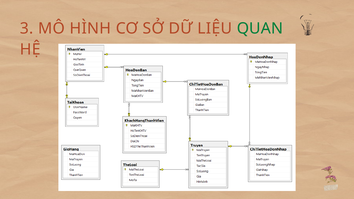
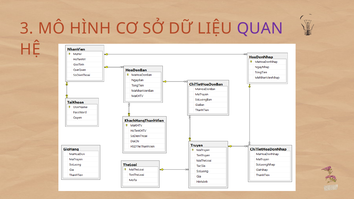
QUAN colour: green -> purple (260, 28)
